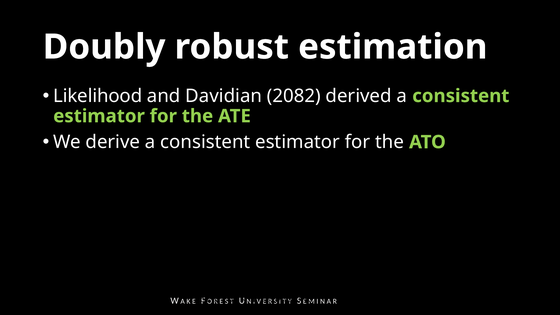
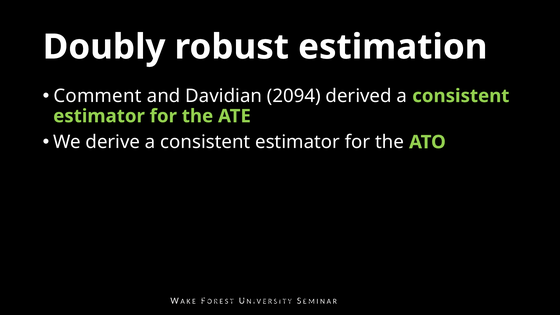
Likelihood: Likelihood -> Comment (98, 96)
2082: 2082 -> 2094 (294, 96)
